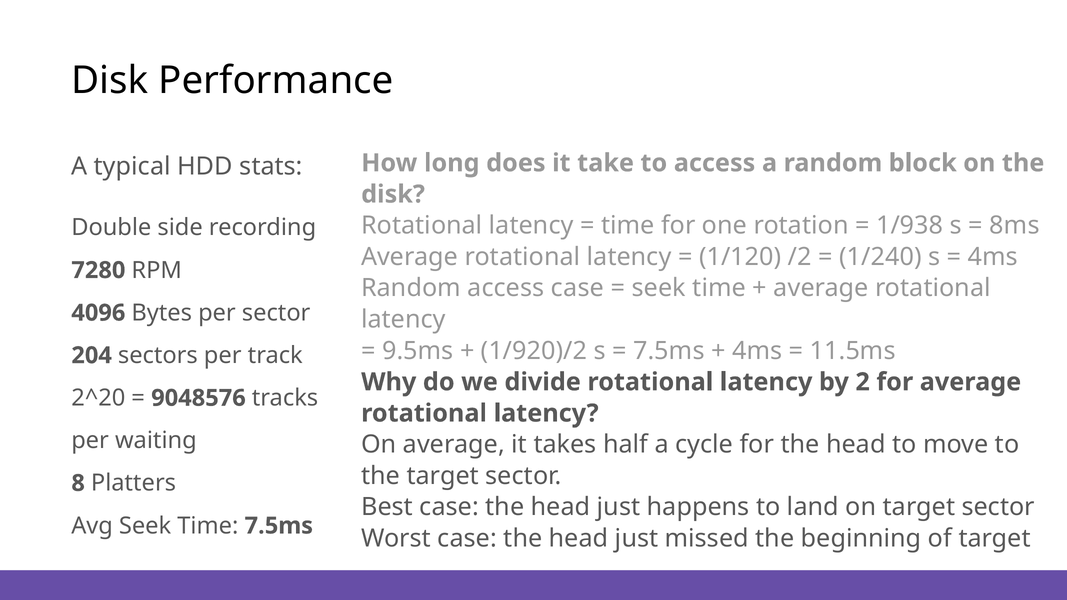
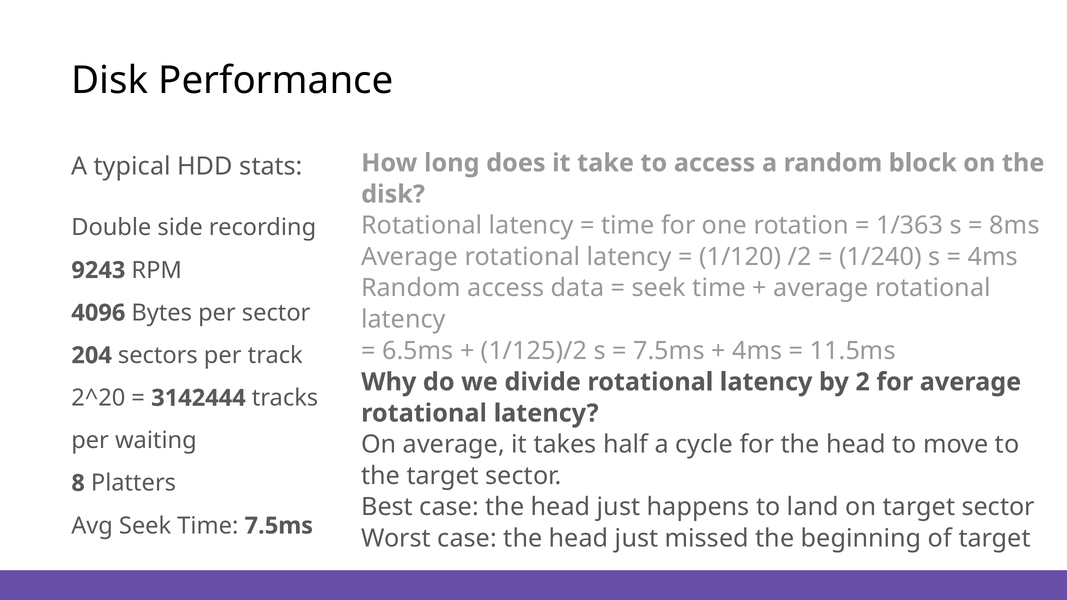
1/938: 1/938 -> 1/363 (910, 226)
7280: 7280 -> 9243 (98, 270)
access case: case -> data (578, 288)
9.5ms: 9.5ms -> 6.5ms (418, 351)
1/920)/2: 1/920)/2 -> 1/125)/2 (534, 351)
9048576: 9048576 -> 3142444 (198, 398)
